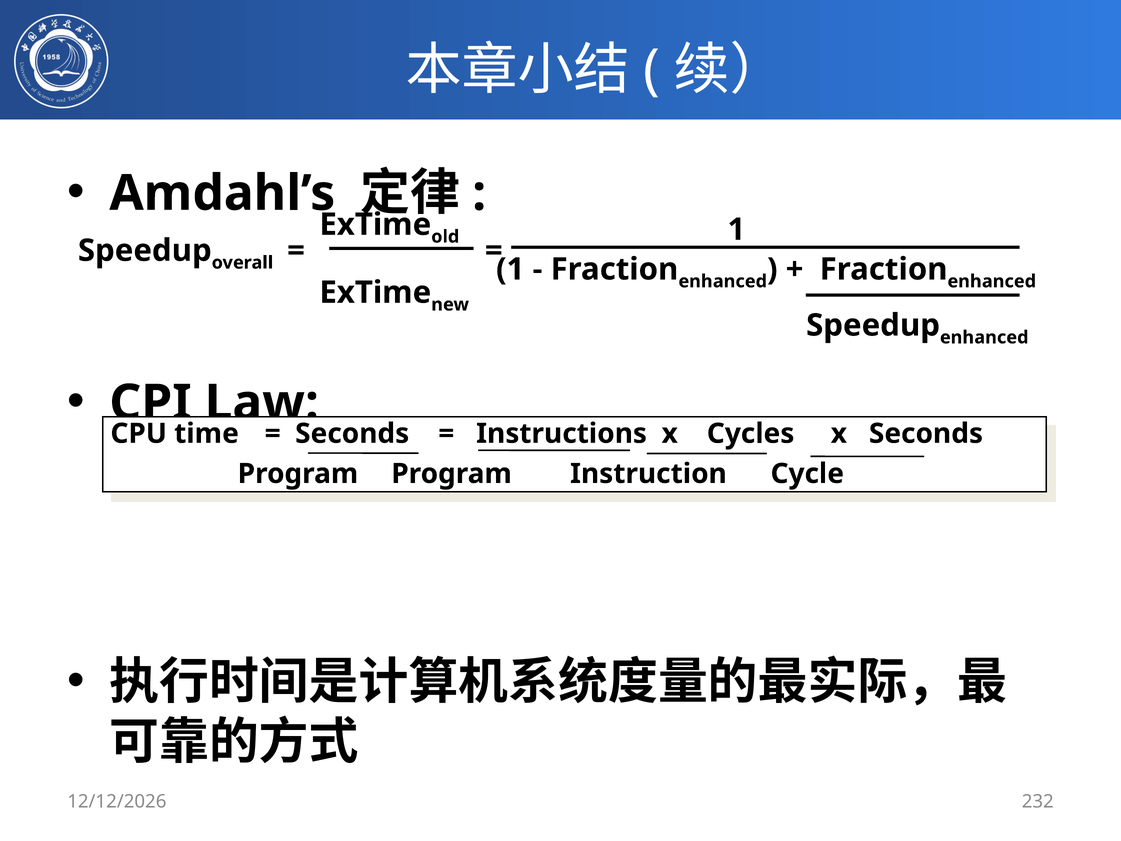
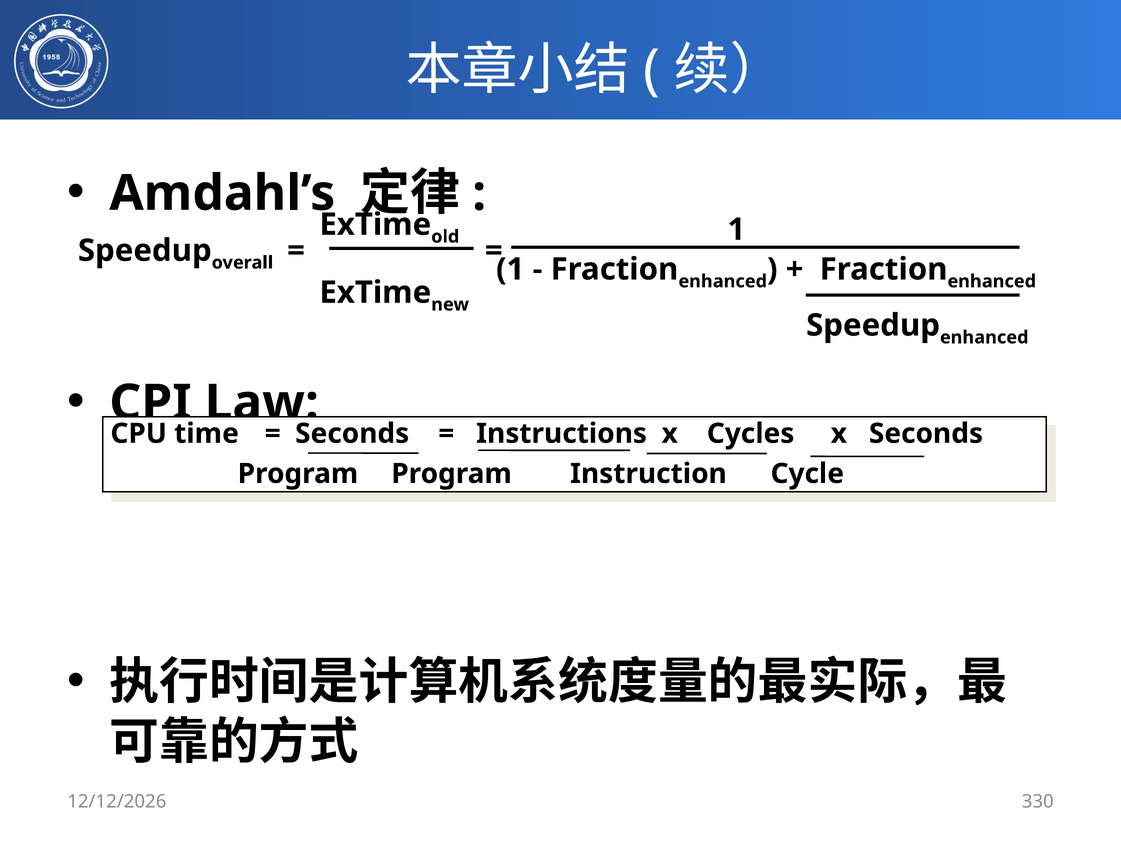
232: 232 -> 330 (1038, 801)
